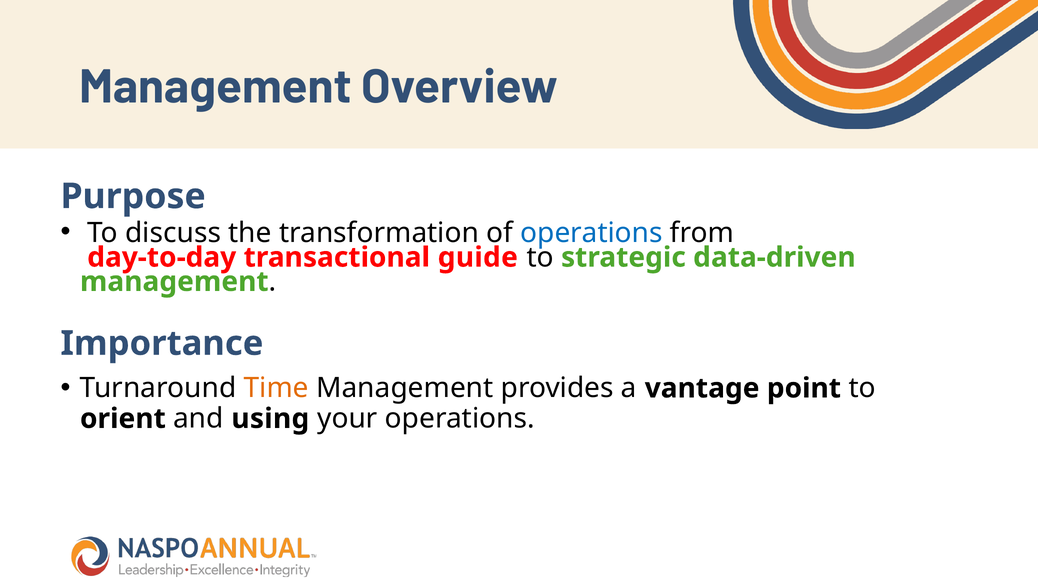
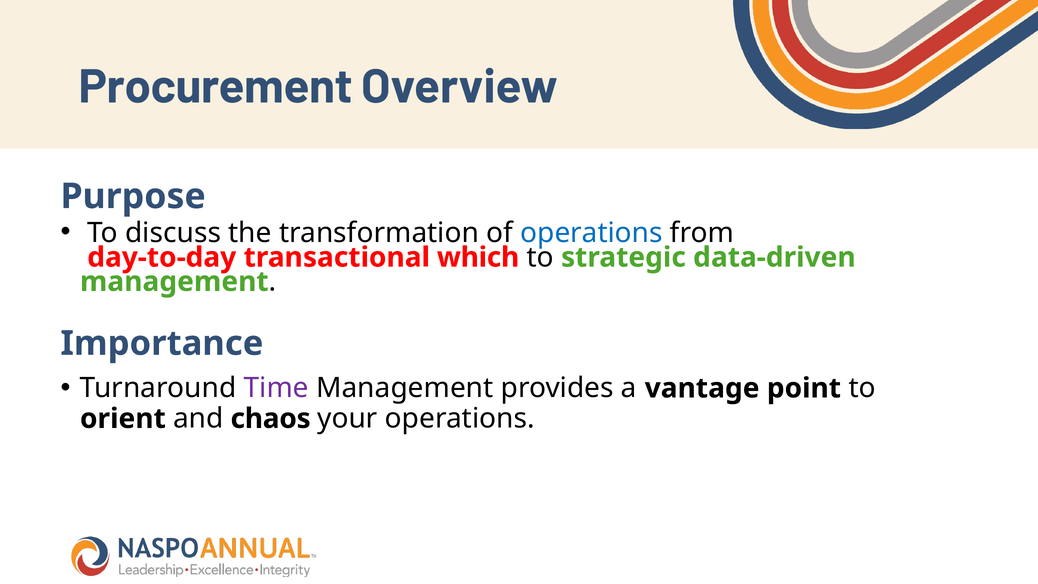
Management: Management -> Procurement (216, 87)
guide: guide -> which (478, 257)
Time colour: orange -> purple (276, 388)
using: using -> chaos (271, 419)
